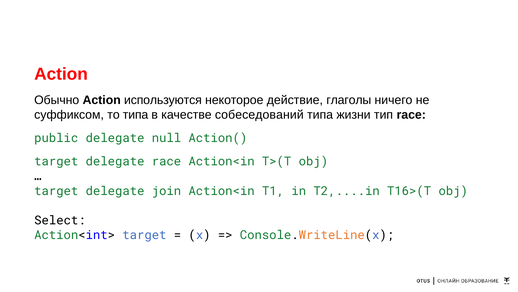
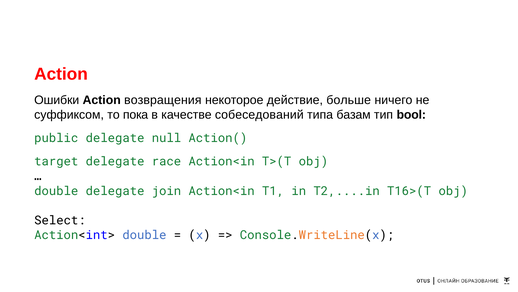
Обычно: Обычно -> Ошибки (57, 100)
используются: используются -> возвращения (163, 100)
глаголы: глаголы -> больше (349, 100)
то типа: типа -> пока (136, 115)
жизни: жизни -> базам (354, 115)
тип race: race -> bool (411, 115)
target: target -> double (56, 191)
Action<int> target: target -> double (144, 235)
